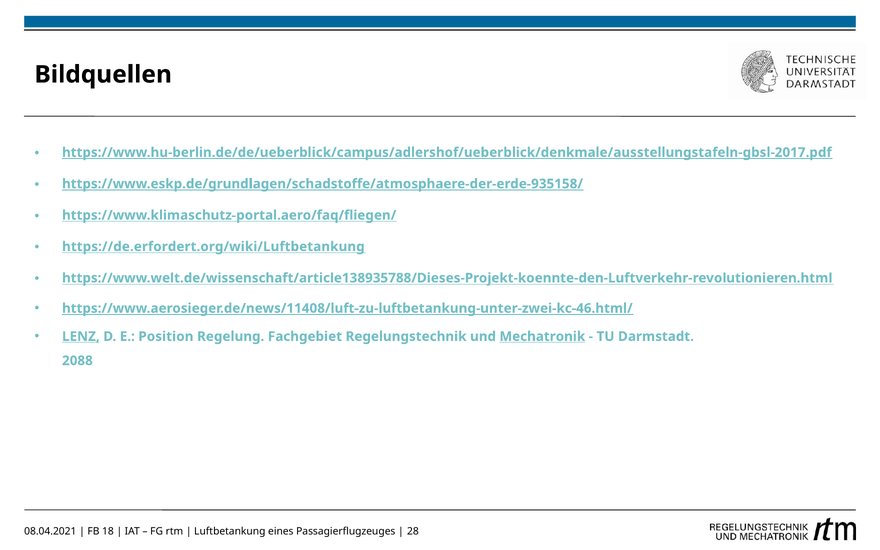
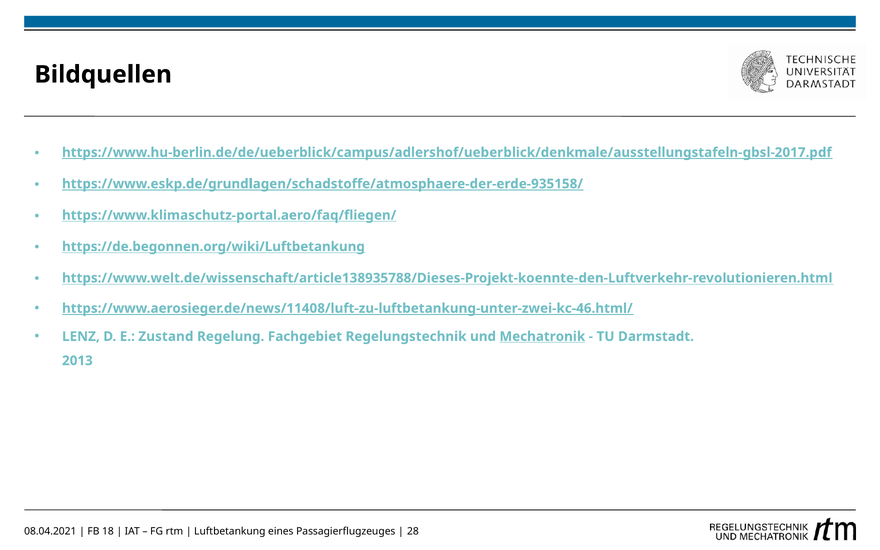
https://de.erfordert.org/wiki/Luftbetankung: https://de.erfordert.org/wiki/Luftbetankung -> https://de.begonnen.org/wiki/Luftbetankung (213, 247)
LENZ underline: present -> none (81, 336)
Position: Position -> Zustand (166, 336)
2088: 2088 -> 2013 (77, 361)
